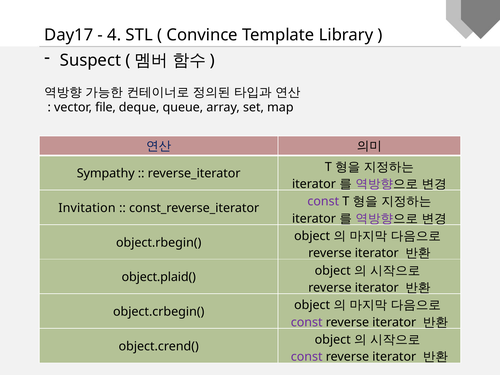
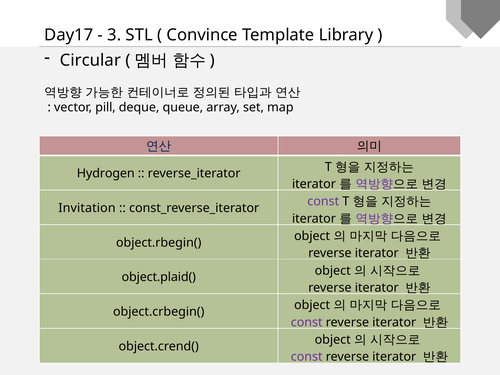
4: 4 -> 3 (114, 35)
Suspect: Suspect -> Circular (90, 60)
file: file -> pill (105, 108)
Sympathy: Sympathy -> Hydrogen (106, 173)
